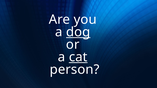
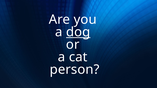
cat underline: present -> none (78, 57)
